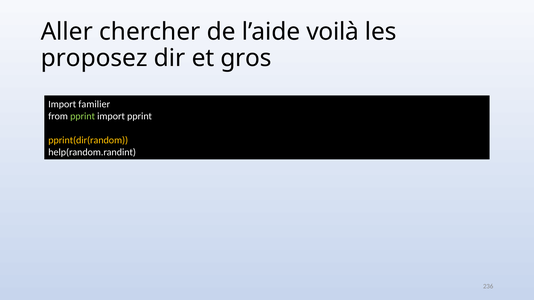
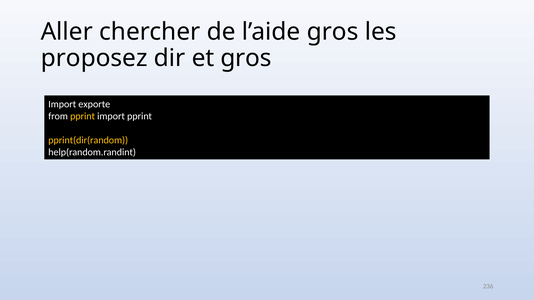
l’aide voilà: voilà -> gros (333, 32)
familier: familier -> exporte (94, 104)
pprint colour: light green -> yellow (83, 116)
